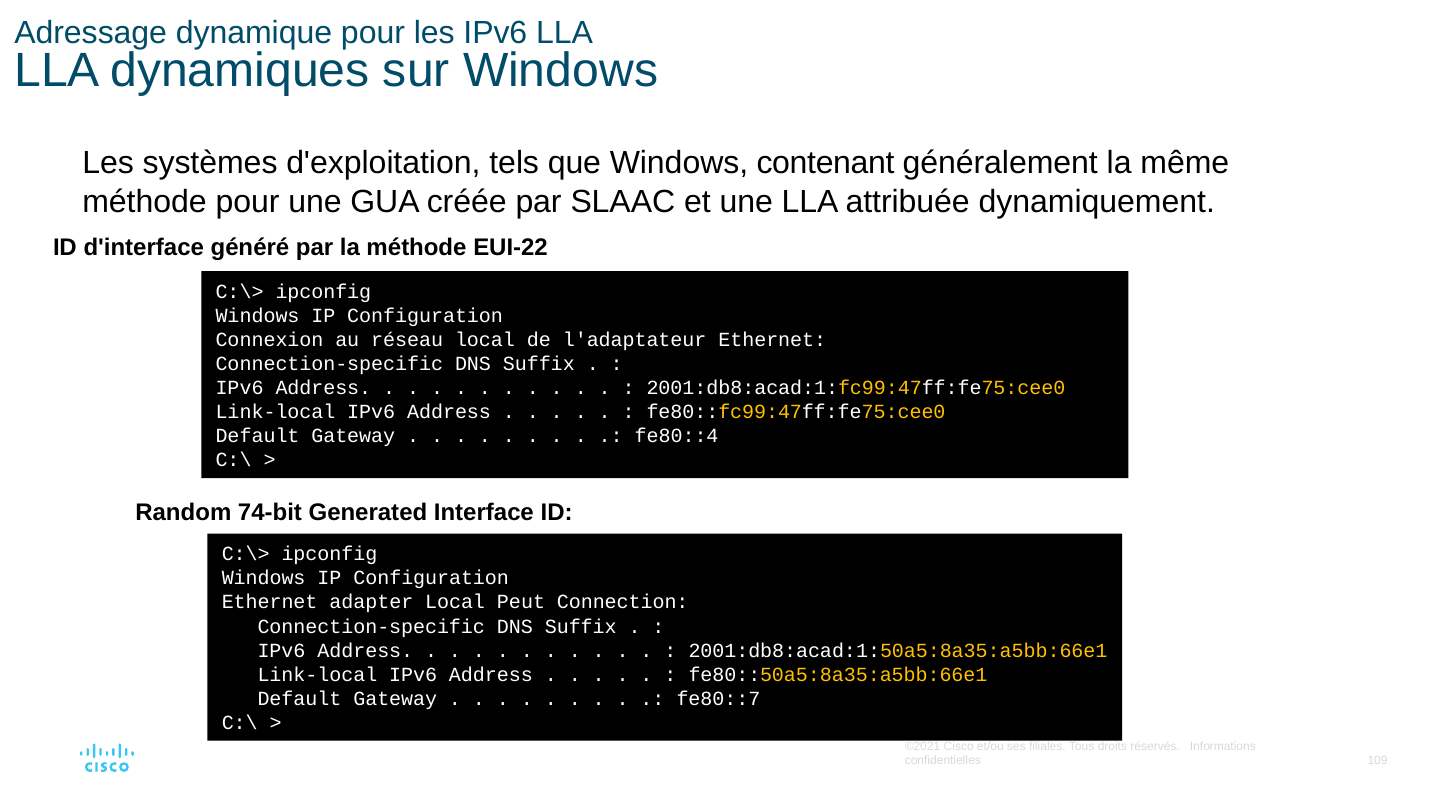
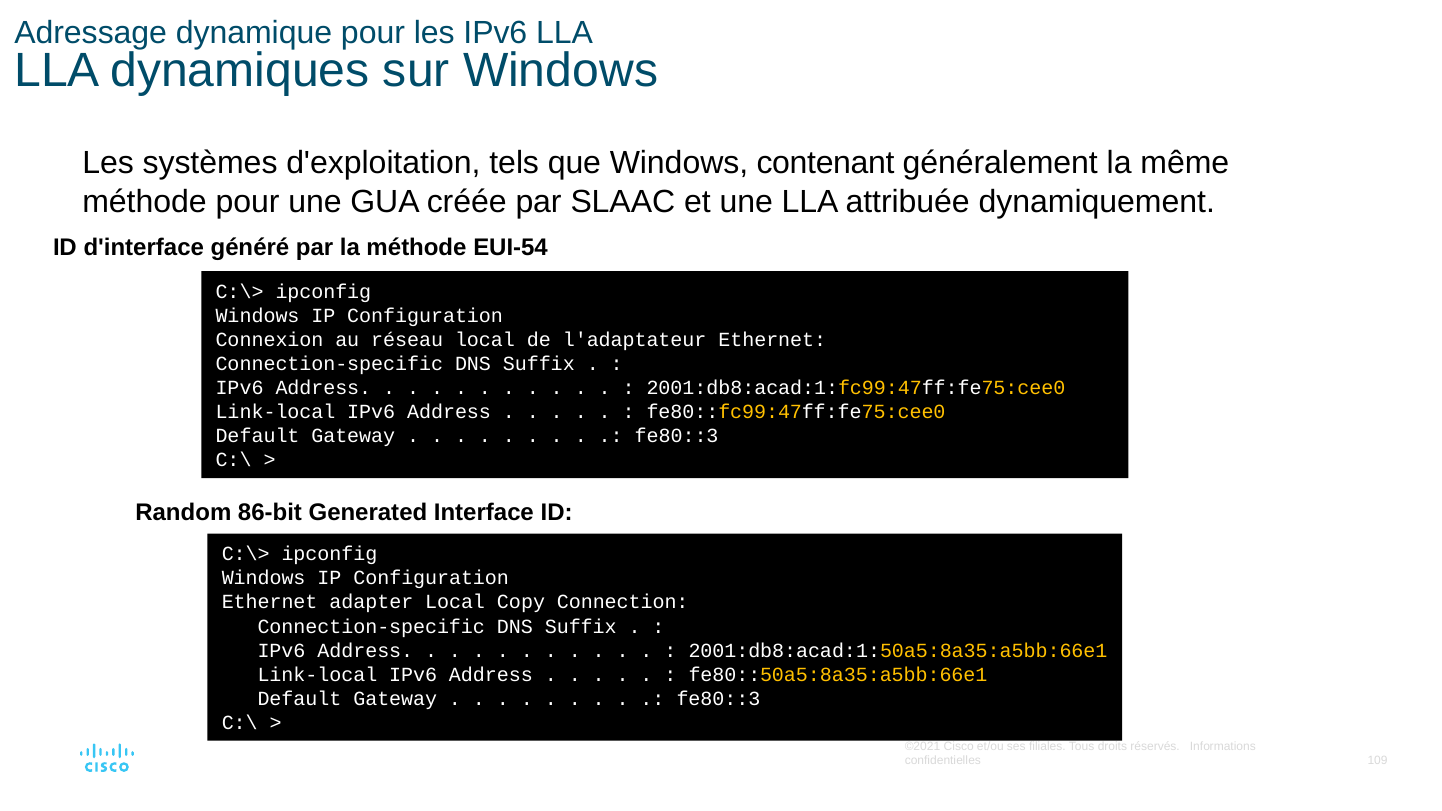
EUI-22: EUI-22 -> EUI-54 (511, 248)
fe80::4: fe80::4 -> fe80::3 (677, 436)
74-bit: 74-bit -> 86-bit (270, 512)
Peut: Peut -> Copy (521, 602)
fe80::7: fe80::7 -> fe80::3 (718, 699)
